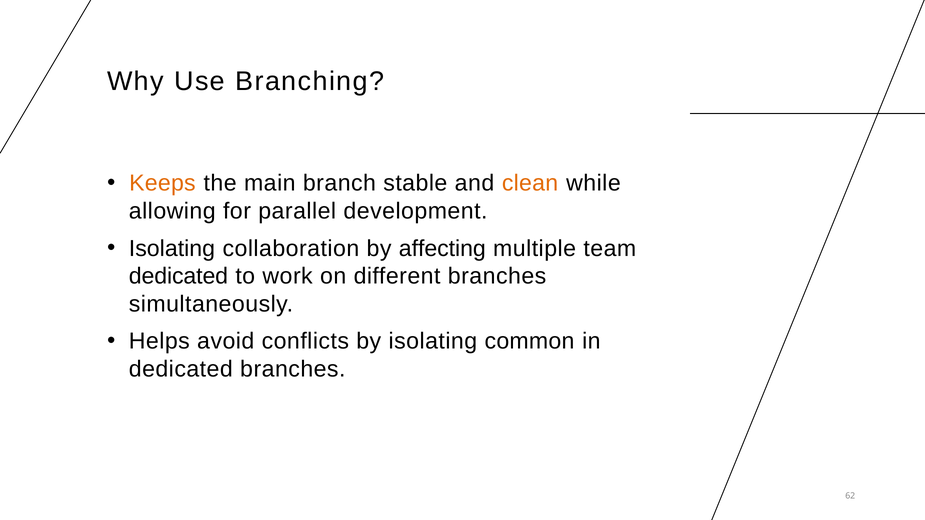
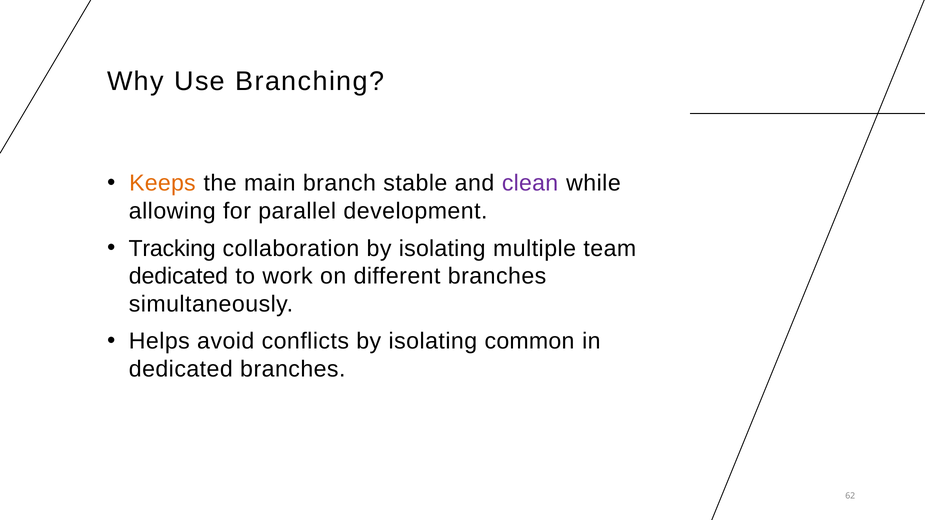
clean colour: orange -> purple (530, 183)
Isolating: Isolating -> Tracking (172, 249)
collaboration by affecting: affecting -> isolating (442, 249)
